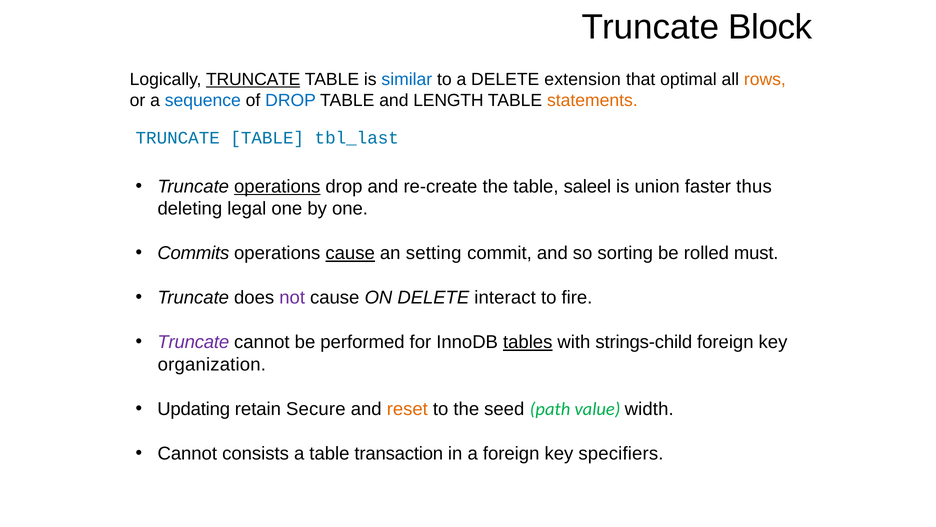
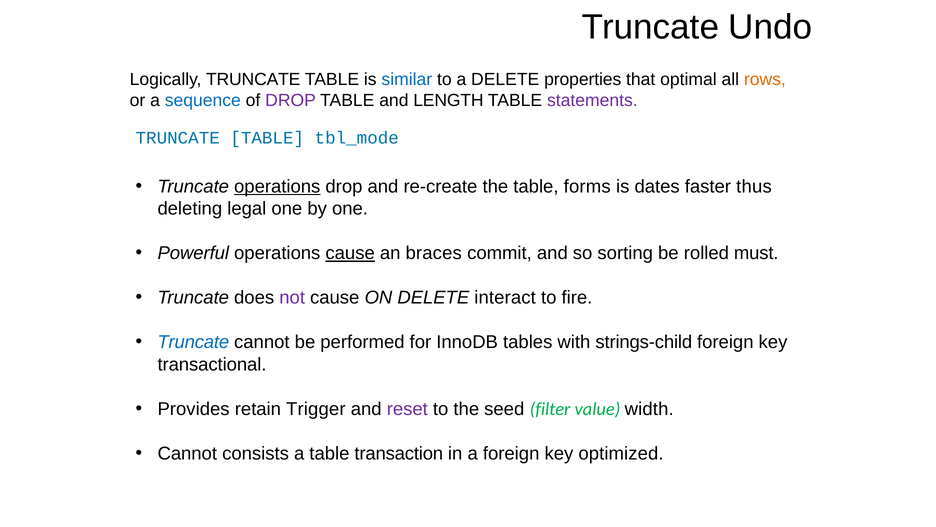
Block: Block -> Undo (770, 27)
TRUNCATE underline: present -> none (253, 80)
extension: extension -> properties (583, 80)
DROP colour: blue -> purple (291, 101)
statements colour: orange -> purple (592, 101)
tbl_last: tbl_last -> tbl_mode (357, 138)
saleel: saleel -> forms (587, 186)
union: union -> dates (657, 186)
Commits: Commits -> Powerful (193, 253)
setting: setting -> braces (434, 253)
Truncate colour: purple -> blue (193, 342)
tables underline: present -> none (528, 342)
organization: organization -> transactional (212, 364)
Updating: Updating -> Provides (194, 409)
Secure: Secure -> Trigger (316, 409)
reset colour: orange -> purple (407, 409)
path: path -> filter (550, 409)
specifiers: specifiers -> optimized (621, 453)
